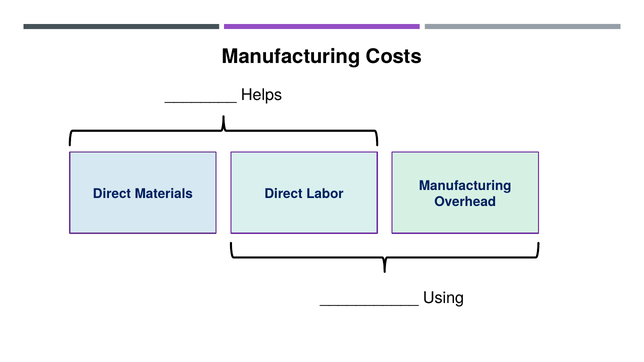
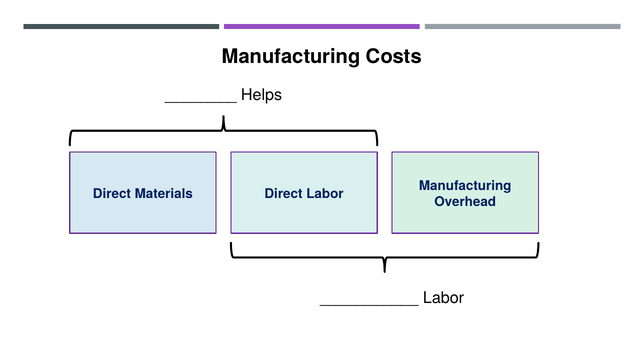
Using: Using -> Labor (444, 298)
